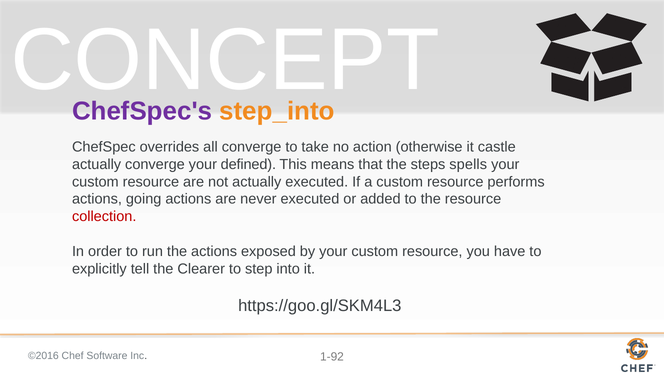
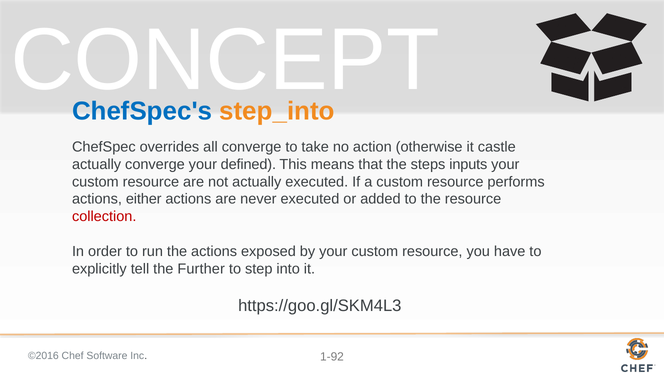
ChefSpec's colour: purple -> blue (142, 111)
spells: spells -> inputs (468, 165)
going: going -> either (144, 199)
Clearer: Clearer -> Further (201, 269)
